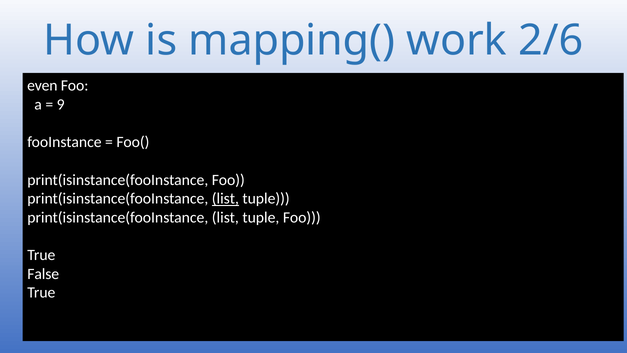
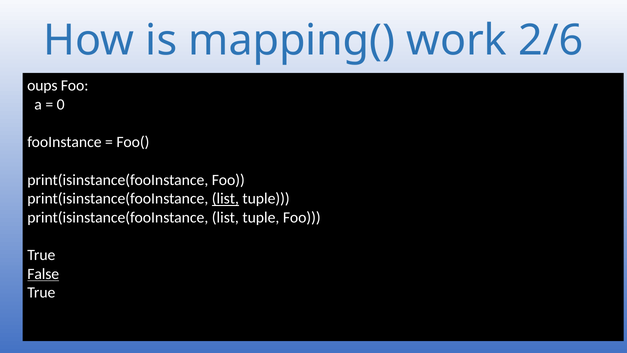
even: even -> oups (42, 86)
9: 9 -> 0 (61, 104)
False underline: none -> present (43, 274)
